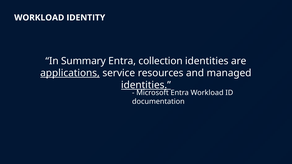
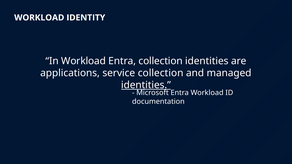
In Summary: Summary -> Workload (84, 61)
applications underline: present -> none (70, 73)
service resources: resources -> collection (161, 73)
